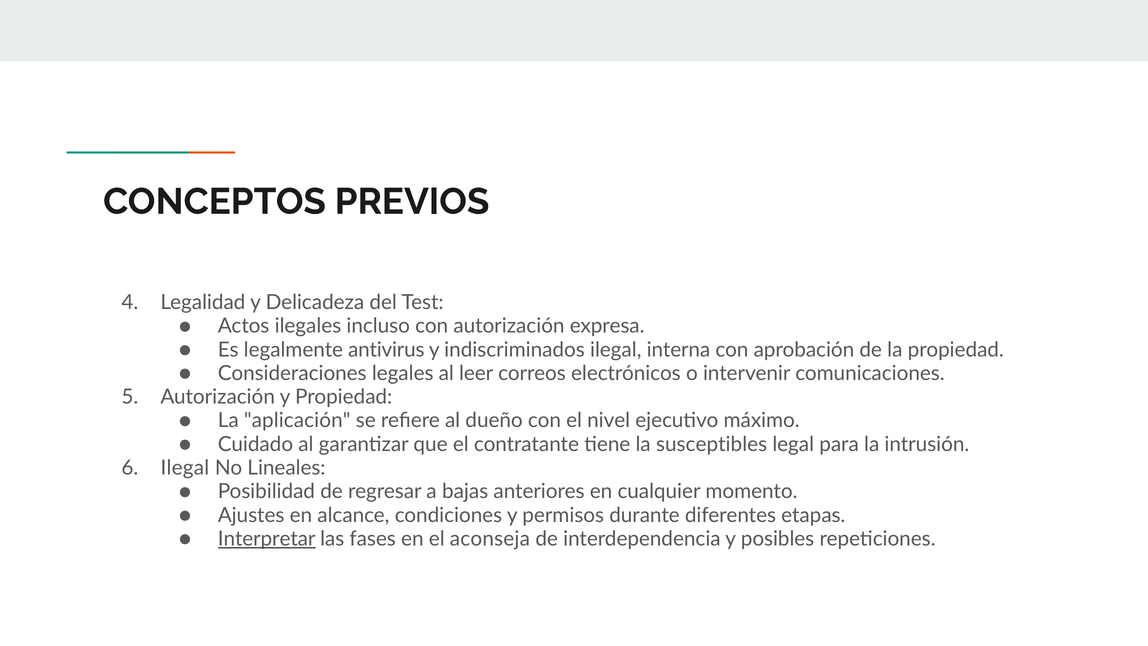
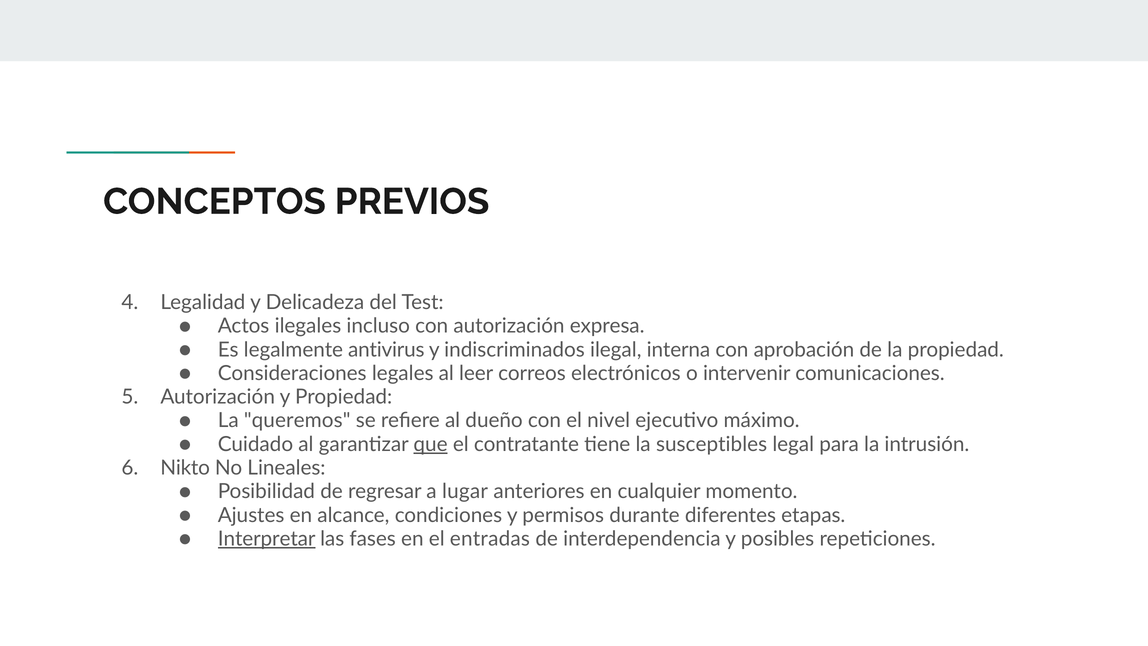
aplicación: aplicación -> queremos (297, 420)
que underline: none -> present (431, 444)
Ilegal: Ilegal -> Nikto (185, 468)
bajas: bajas -> lugar (465, 491)
aconseja: aconseja -> entradas (490, 539)
